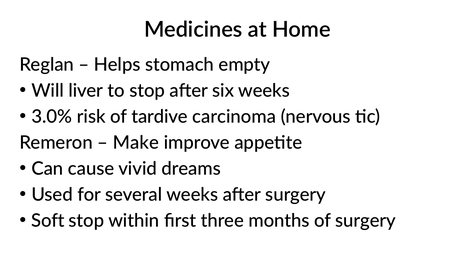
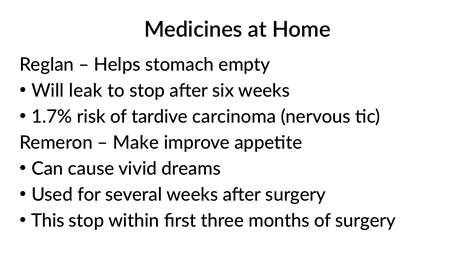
liver: liver -> leak (86, 91)
3.0%: 3.0% -> 1.7% (52, 117)
Soft: Soft -> This (48, 220)
